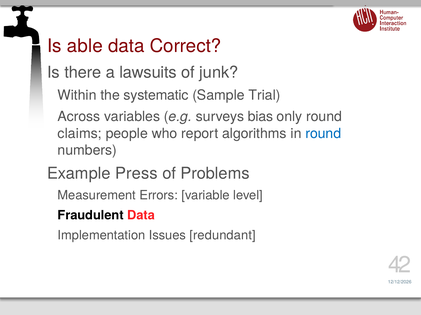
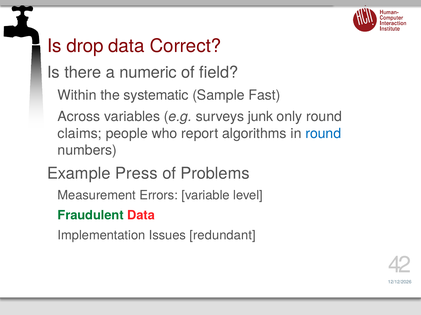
able: able -> drop (85, 46)
lawsuits: lawsuits -> numeric (148, 73)
junk: junk -> field (219, 73)
Trial: Trial -> Fast (265, 95)
bias: bias -> junk (260, 117)
Fraudulent colour: black -> green (91, 216)
